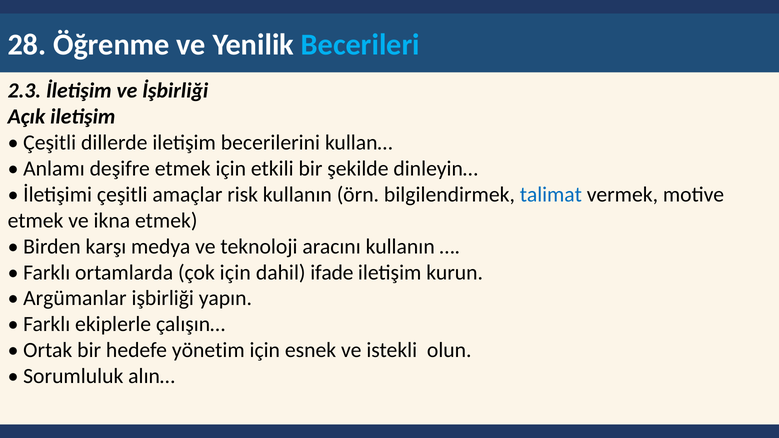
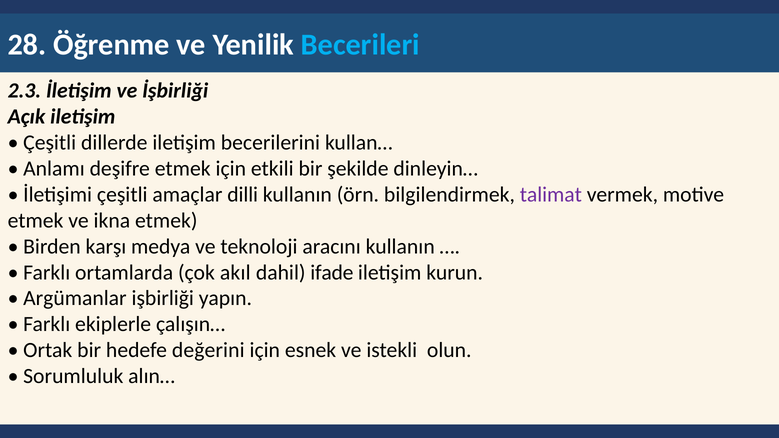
risk: risk -> dilli (243, 195)
talimat colour: blue -> purple (551, 195)
çok için: için -> akıl (235, 272)
yönetim: yönetim -> değerini (208, 350)
